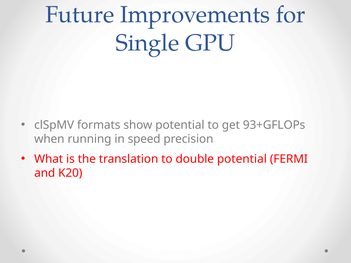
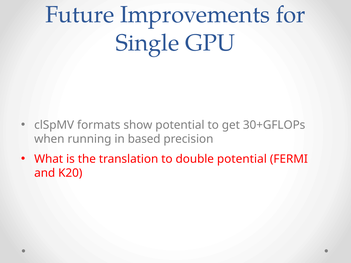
93+GFLOPs: 93+GFLOPs -> 30+GFLOPs (274, 125)
speed: speed -> based (144, 139)
